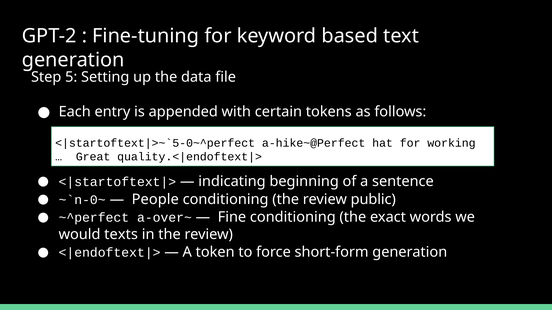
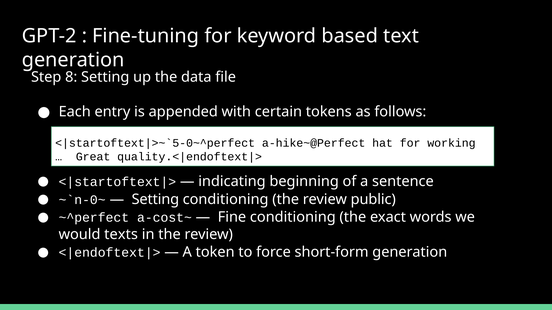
5: 5 -> 8 (71, 77)
People: People -> Setting (155, 200)
a-over~: a-over~ -> a-cost~ (164, 218)
